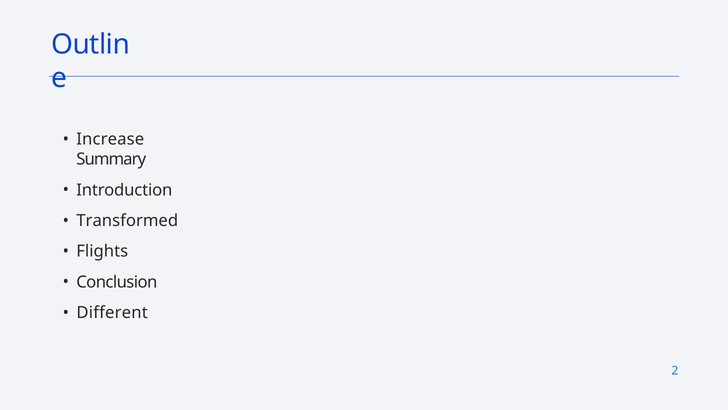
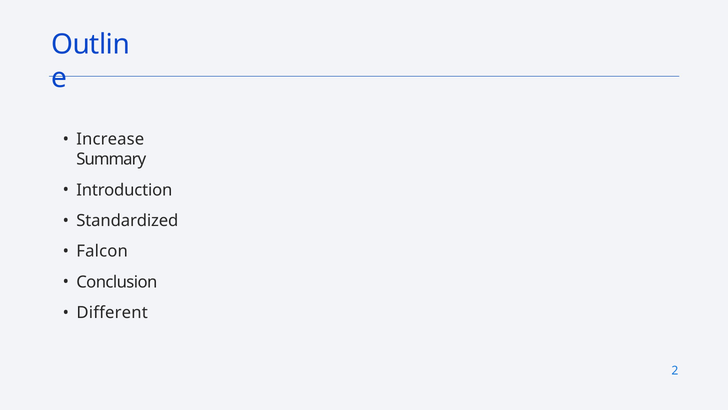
Transformed: Transformed -> Standardized (127, 220)
Flights: Flights -> Falcon (102, 251)
